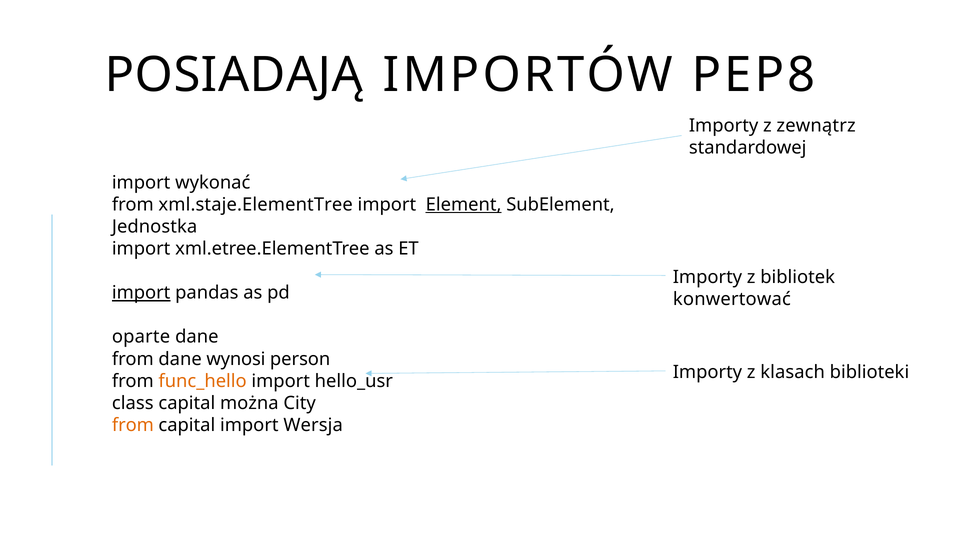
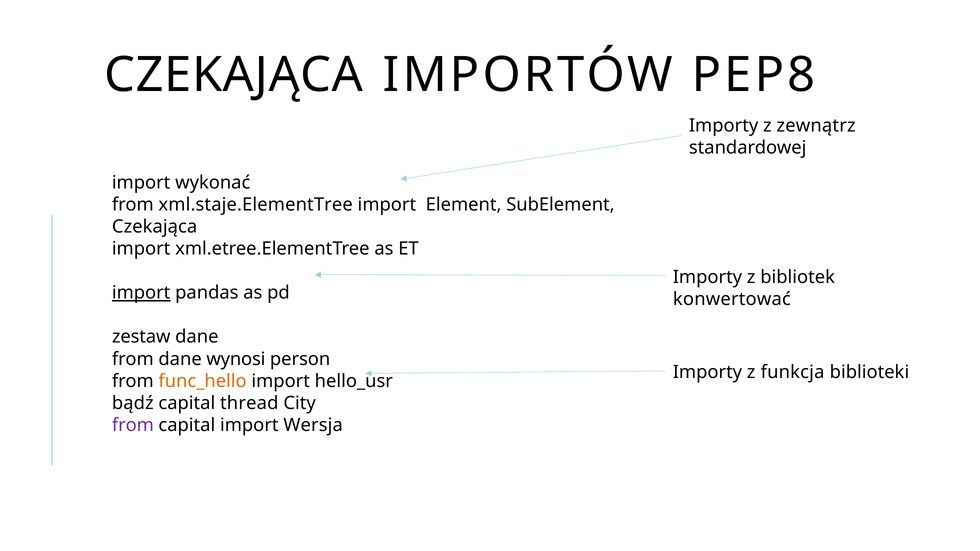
POSIADAJĄ: POSIADAJĄ -> CZEKAJĄCA (234, 75)
Element underline: present -> none (464, 205)
Jednostka: Jednostka -> Czekająca (155, 227)
oparte: oparte -> zestaw (141, 337)
klasach: klasach -> funkcja (793, 372)
class: class -> bądź (133, 403)
można: można -> thread (249, 403)
from colour: orange -> purple (133, 425)
